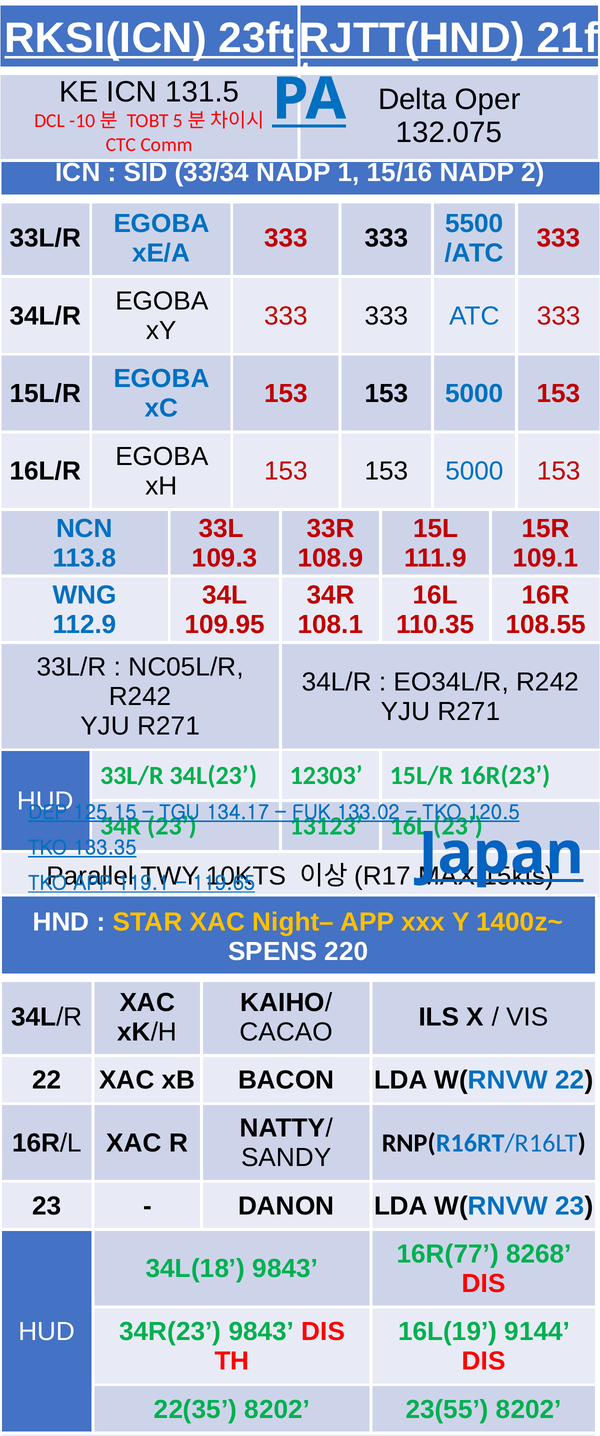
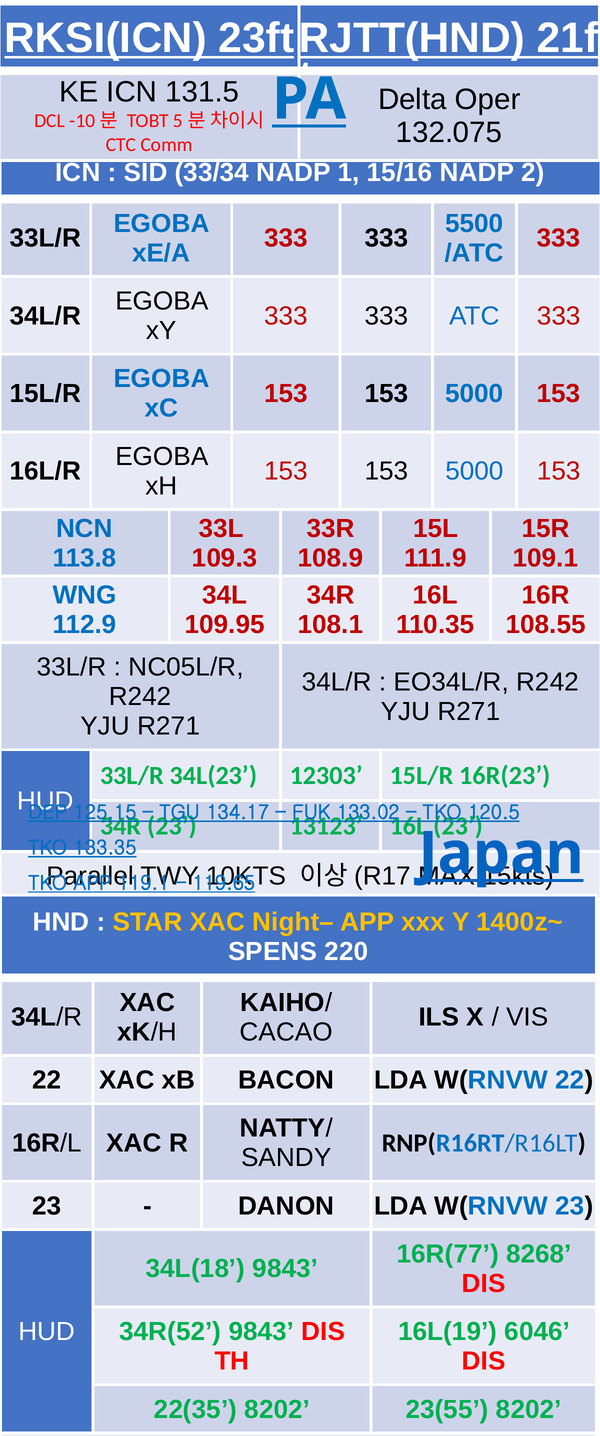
34R(23: 34R(23 -> 34R(52 (170, 1331)
9144: 9144 -> 6046 (537, 1331)
